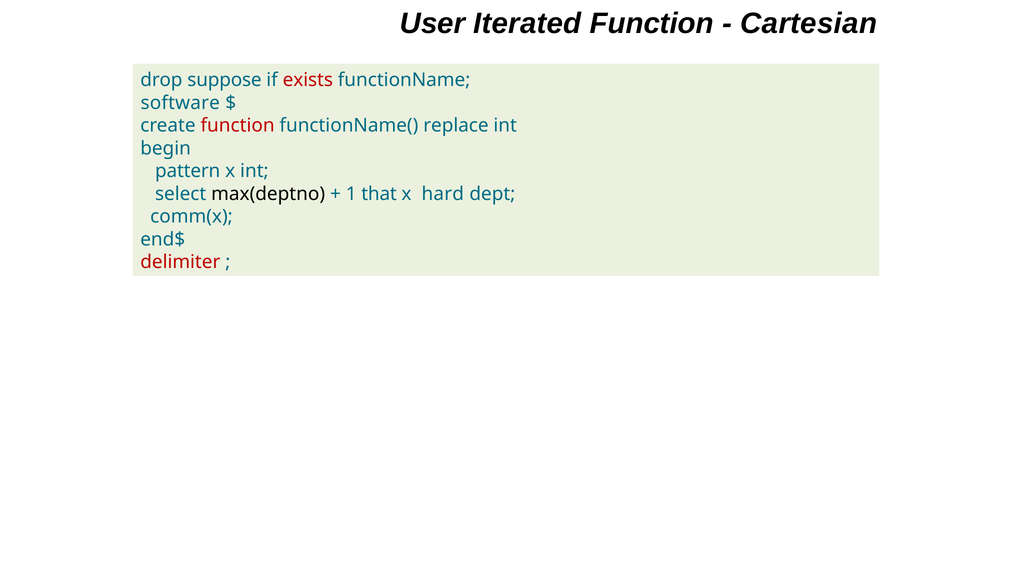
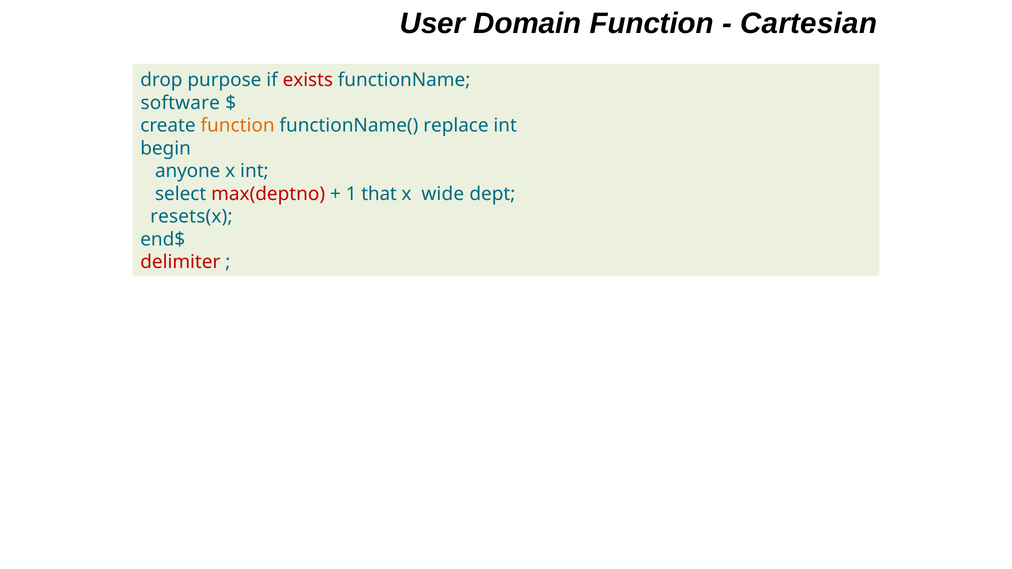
Iterated: Iterated -> Domain (527, 23)
suppose: suppose -> purpose (224, 80)
function colour: red -> orange (238, 126)
pattern: pattern -> anyone (188, 171)
max(deptno colour: black -> red (268, 194)
hard: hard -> wide (443, 194)
comm(x: comm(x -> resets(x (191, 217)
